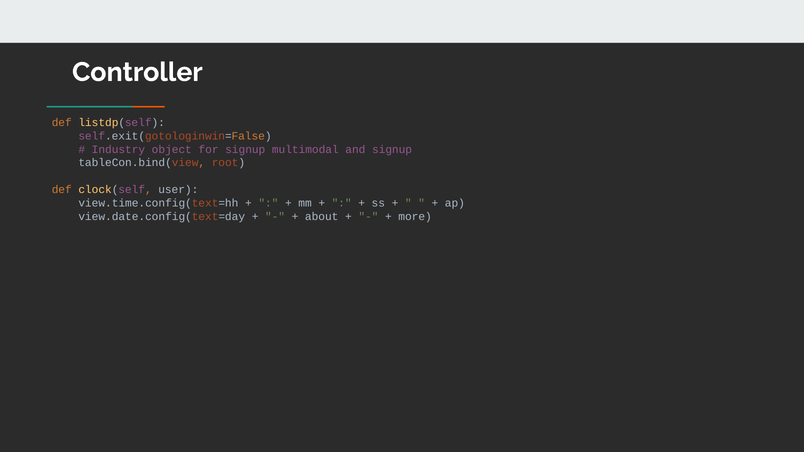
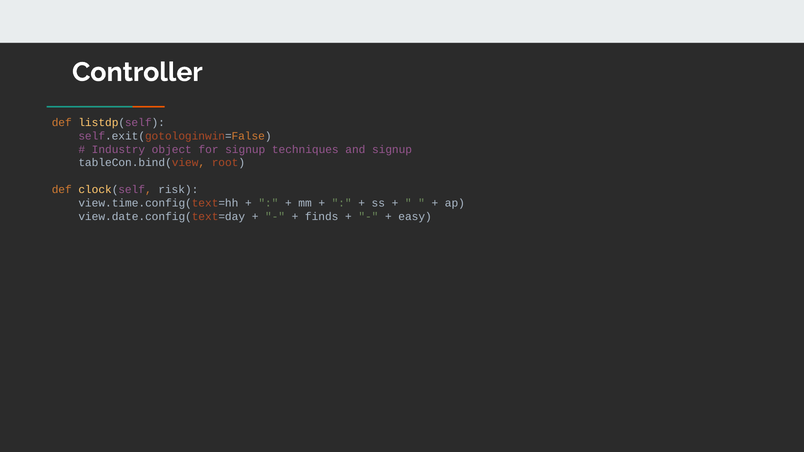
multimodal: multimodal -> techniques (305, 149)
user: user -> risk (178, 190)
about: about -> finds (322, 217)
more: more -> easy (415, 217)
